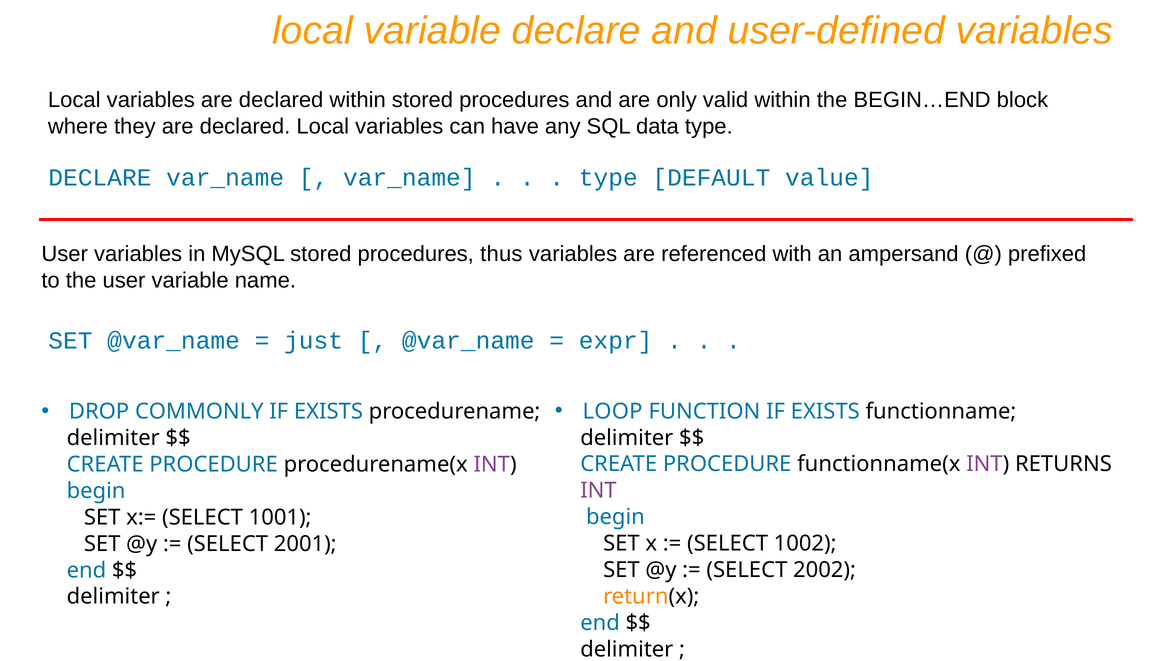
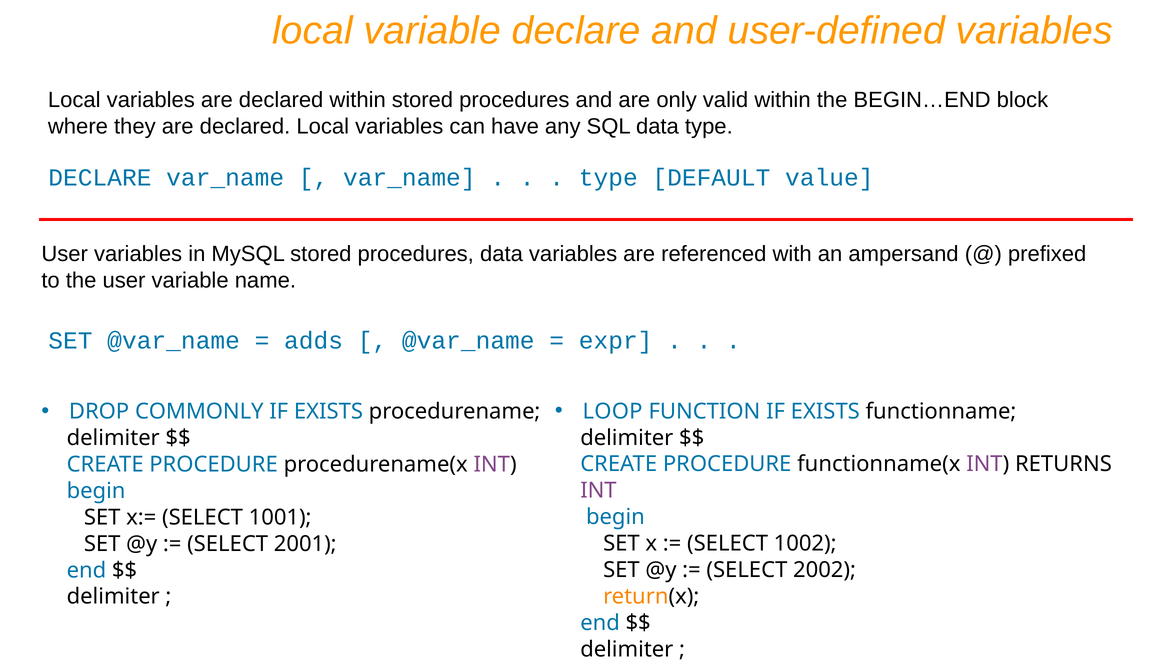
procedures thus: thus -> data (501, 254)
just: just -> adds (314, 341)
